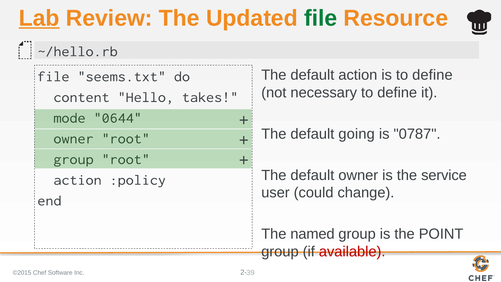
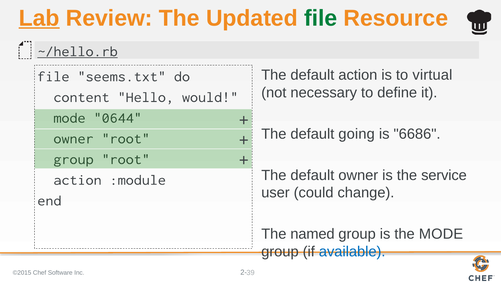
~/hello.rb underline: none -> present (78, 51)
is to define: define -> virtual (432, 75)
takes: takes -> would (210, 97)
0787: 0787 -> 6686 (417, 134)
:policy: :policy -> :module (138, 180)
the POINT: POINT -> MODE (441, 234)
available colour: red -> blue (352, 251)
